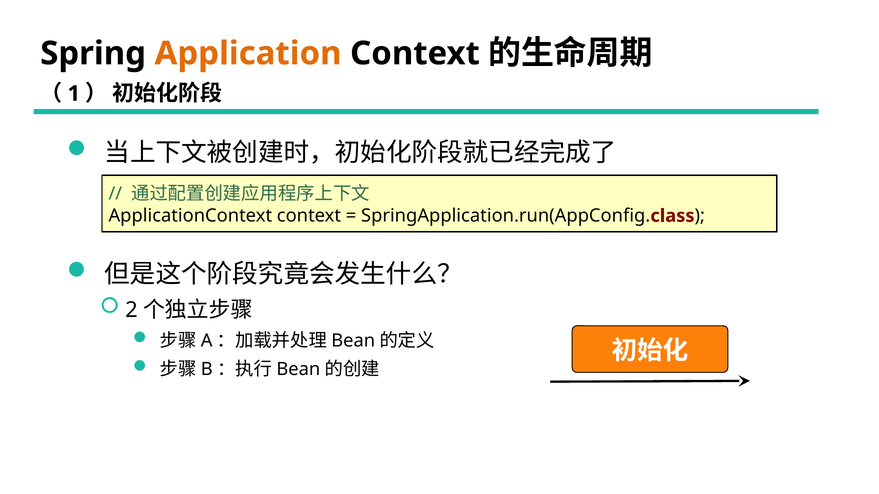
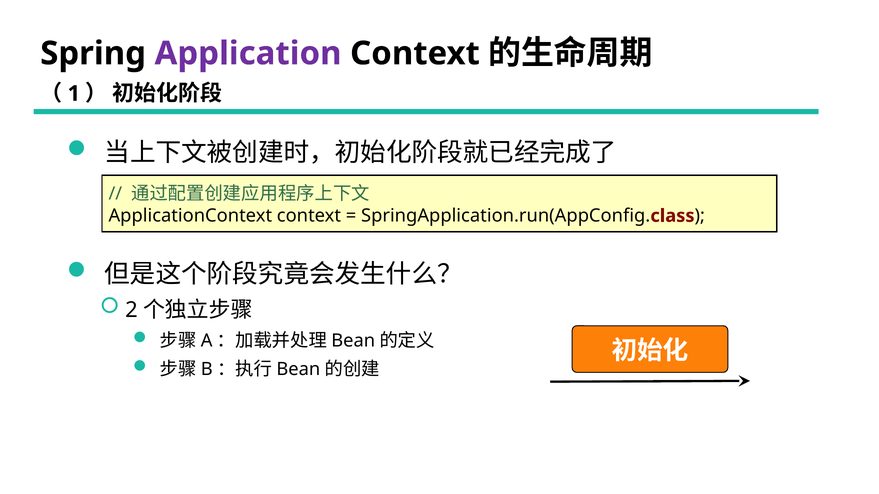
Application colour: orange -> purple (248, 53)
